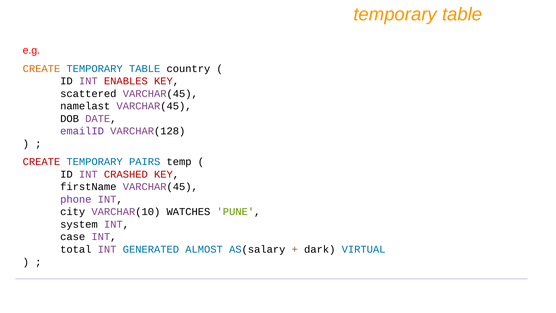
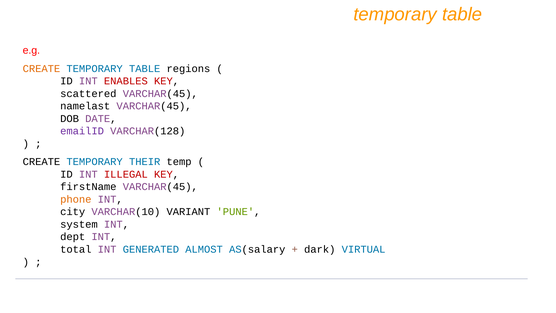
country: country -> regions (188, 69)
CREATE colour: red -> black (41, 162)
PAIRS: PAIRS -> THEIR (145, 162)
CRASHED: CRASHED -> ILLEGAL (126, 174)
phone colour: purple -> orange (76, 199)
WATCHES: WATCHES -> VARIANT (188, 212)
case: case -> dept (73, 237)
